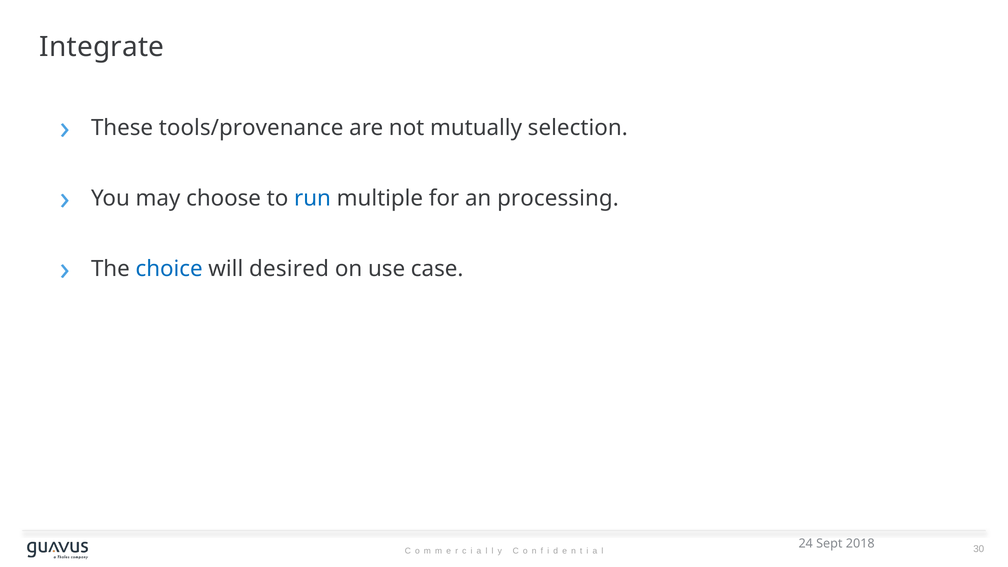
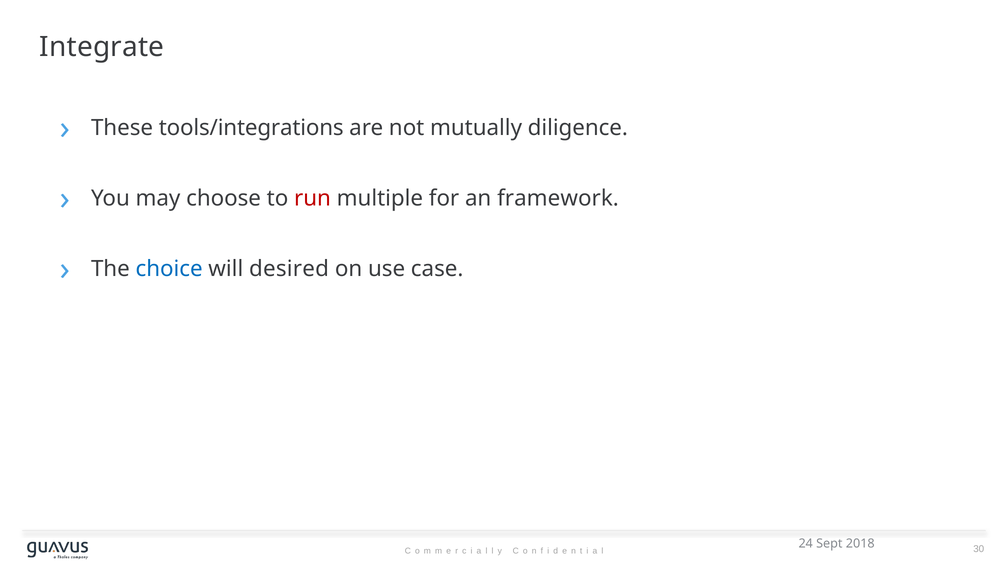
tools/provenance: tools/provenance -> tools/integrations (251, 128)
selection: selection -> diligence (578, 128)
run colour: blue -> red (312, 198)
processing: processing -> framework (558, 198)
